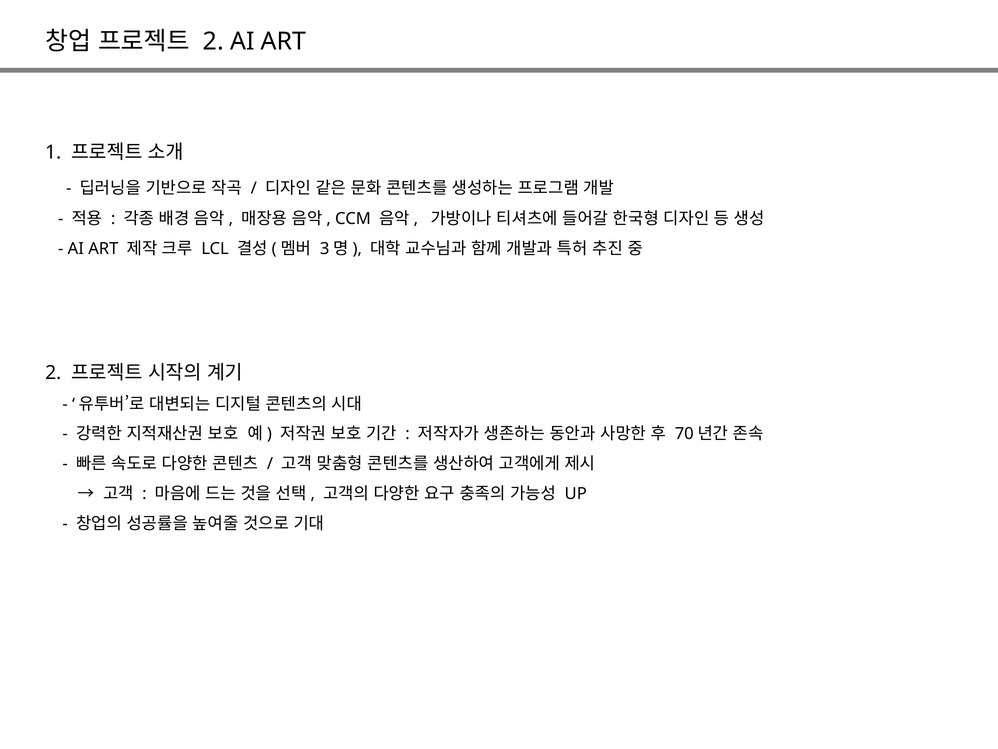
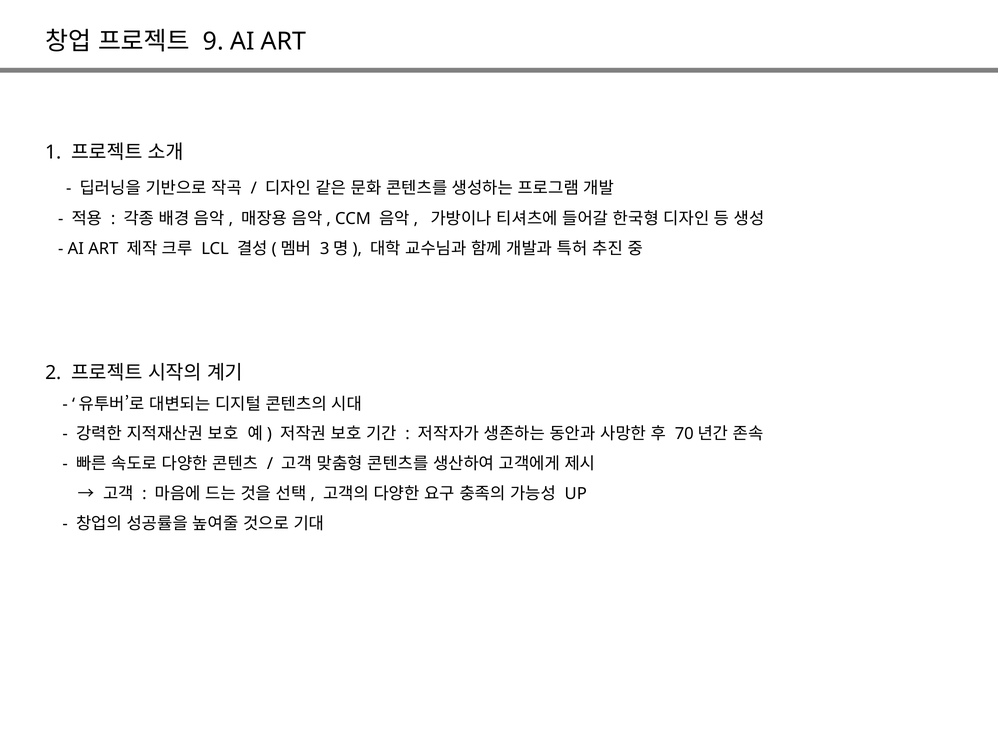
2: 2 -> 9 (213, 42)
